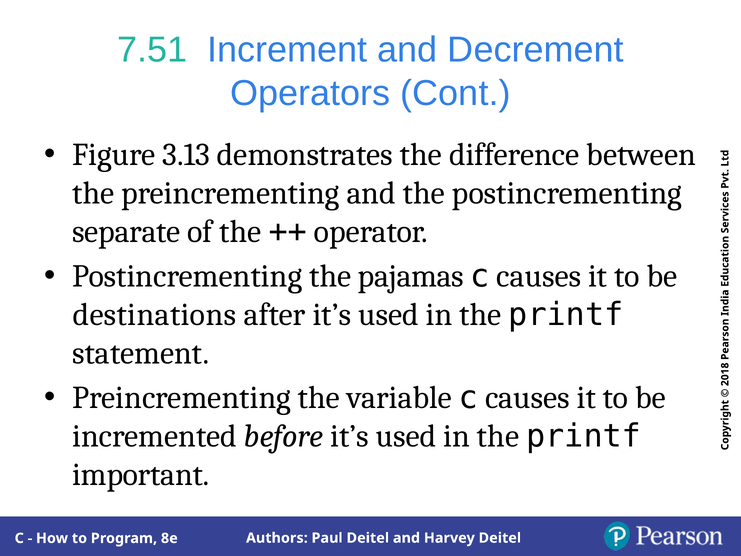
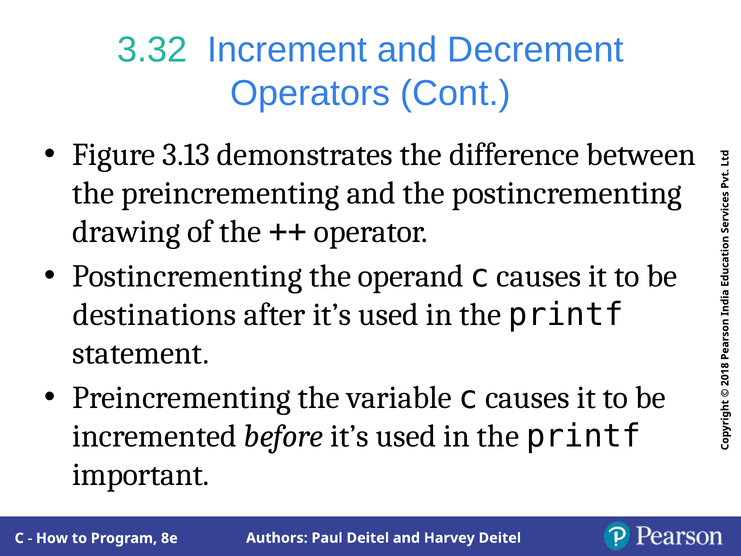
7.51: 7.51 -> 3.32 (152, 50)
separate: separate -> drawing (126, 231)
pajamas: pajamas -> operand (411, 276)
